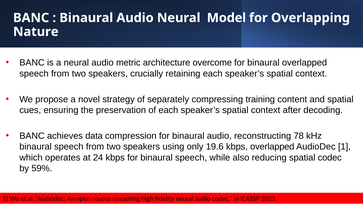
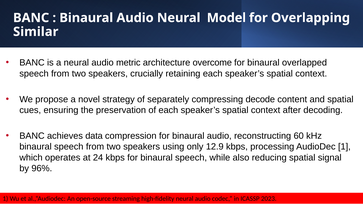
Nature: Nature -> Similar (36, 32)
training: training -> decode (260, 99)
78: 78 -> 60 (299, 136)
19.6: 19.6 -> 12.9 (215, 147)
kbps overlapped: overlapped -> processing (272, 147)
spatial codec: codec -> signal (330, 158)
59%: 59% -> 96% (42, 169)
